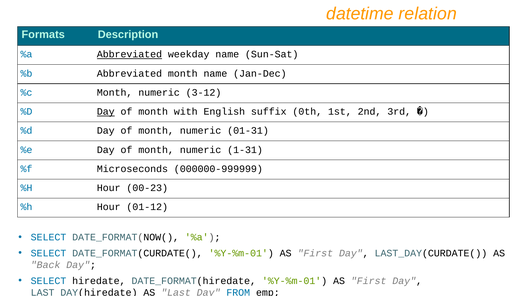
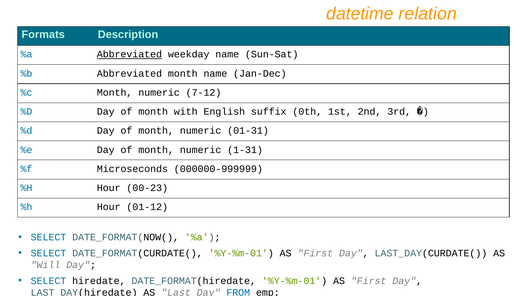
3-12: 3-12 -> 7-12 (204, 93)
Day underline: present -> none (106, 112)
Back: Back -> Will (46, 265)
